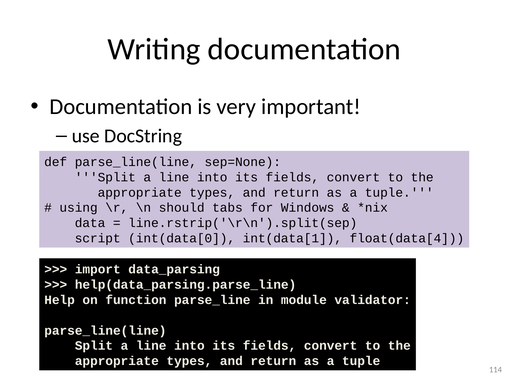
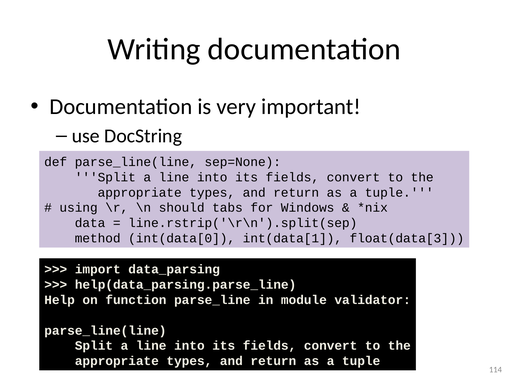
script: script -> method (98, 238)
float(data[4: float(data[4 -> float(data[3 (407, 238)
